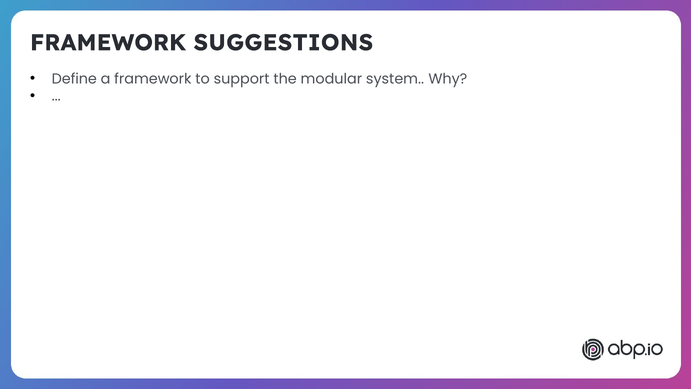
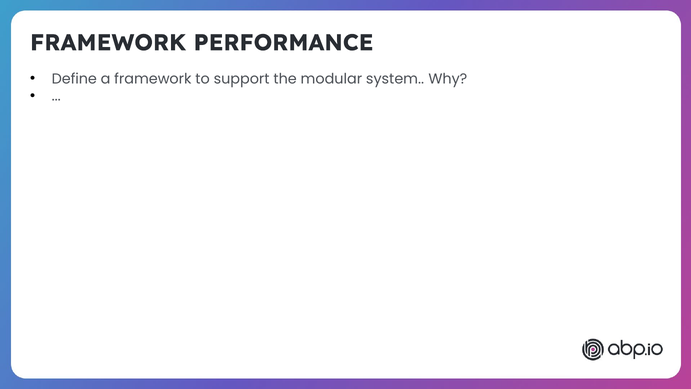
SUGGESTIONS: SUGGESTIONS -> PERFORMANCE (284, 43)
